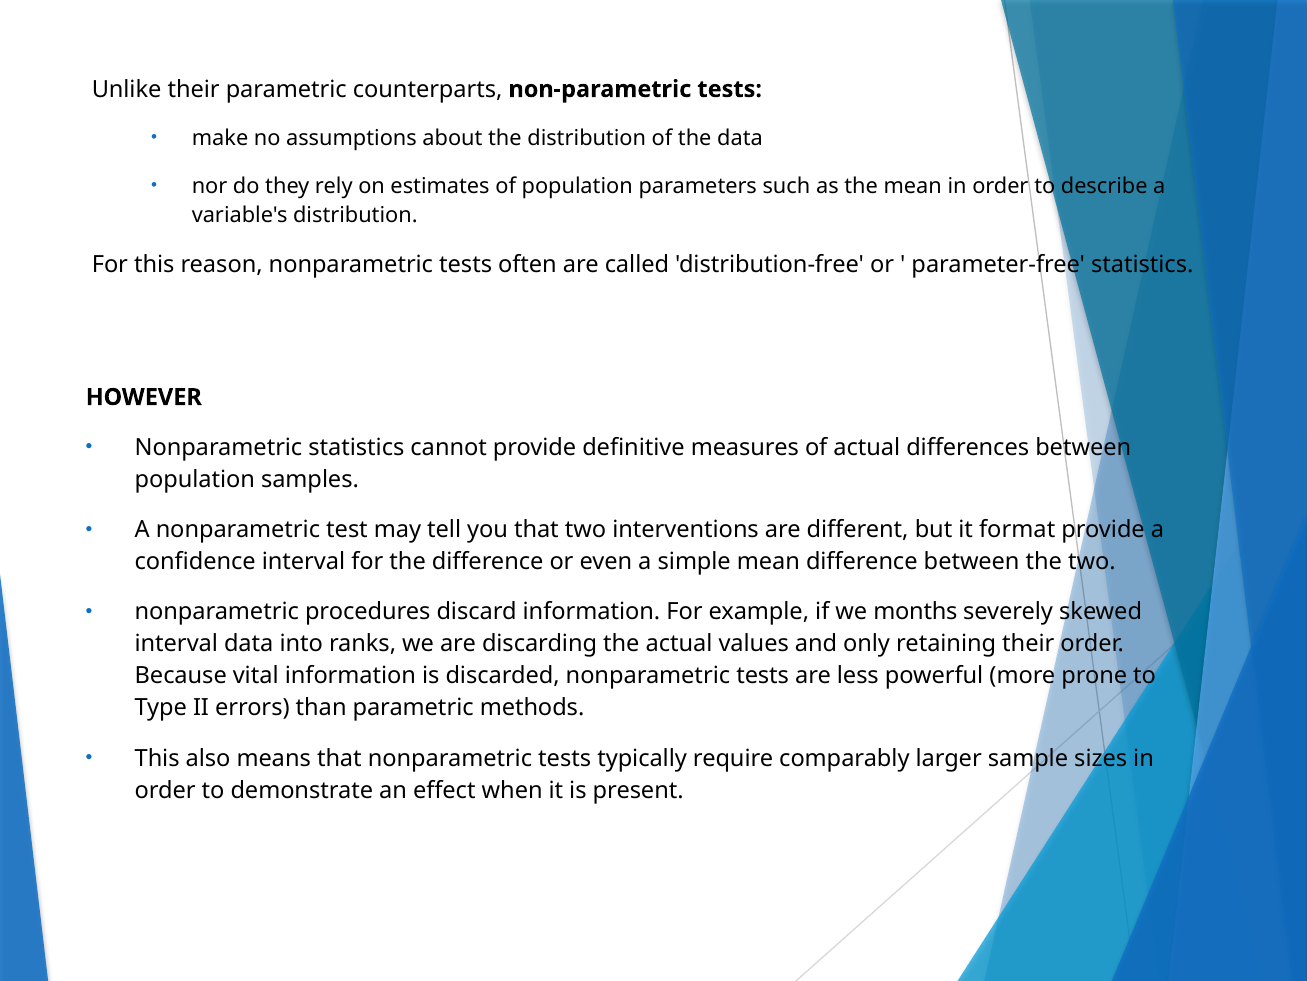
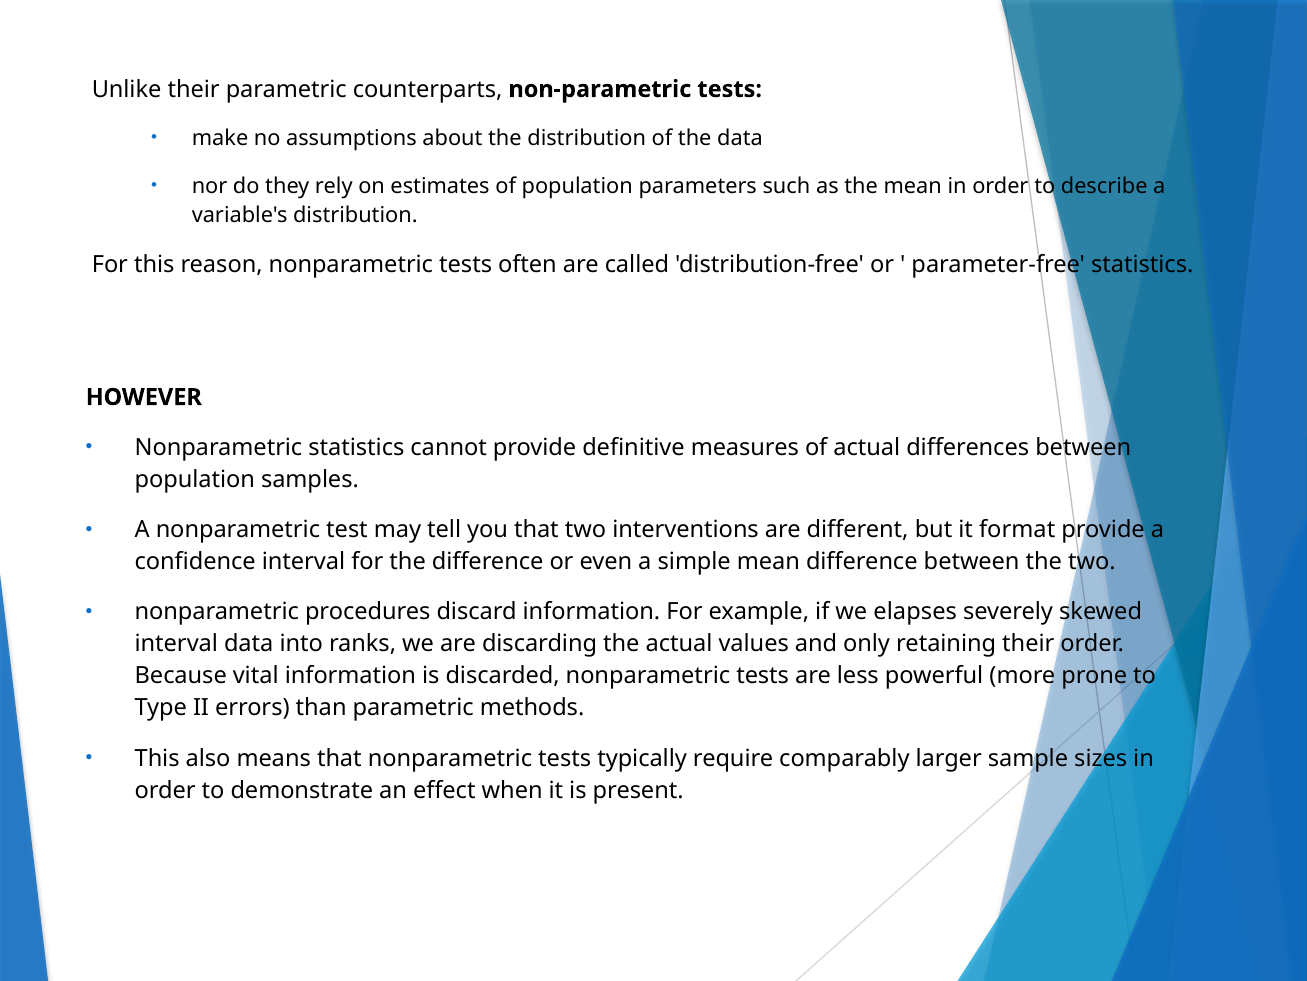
months: months -> elapses (915, 611)
